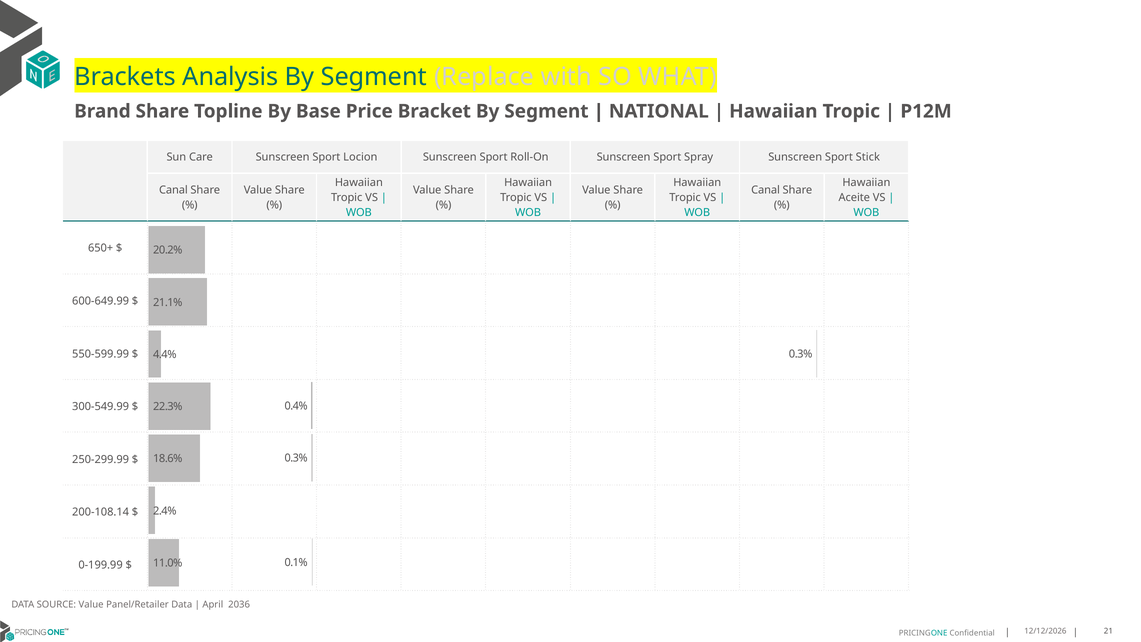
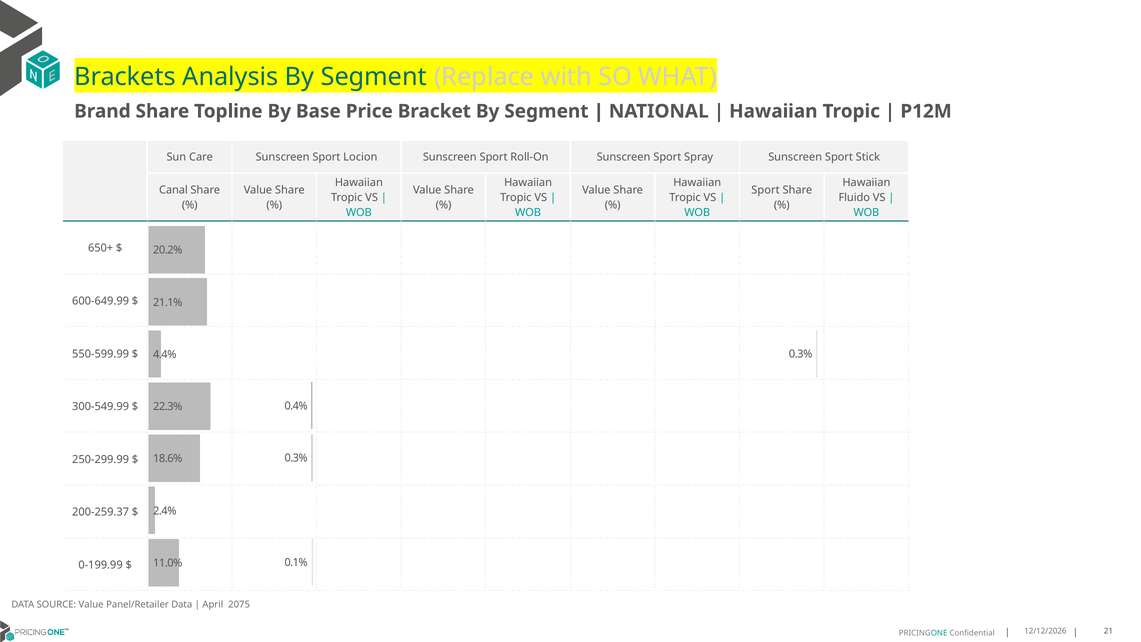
Canal: Canal -> Sport (765, 190)
Aceite: Aceite -> Fluido (854, 198)
200-108.14: 200-108.14 -> 200-259.37 (101, 512)
2036: 2036 -> 2075 (239, 605)
